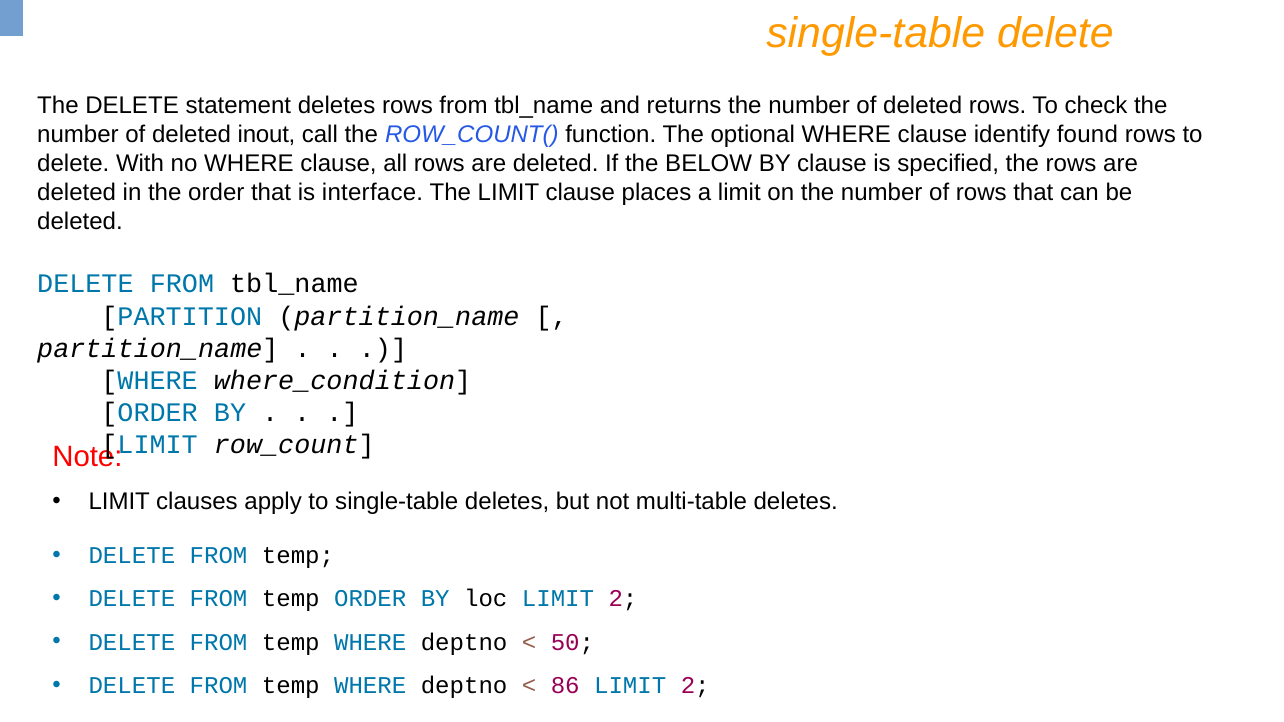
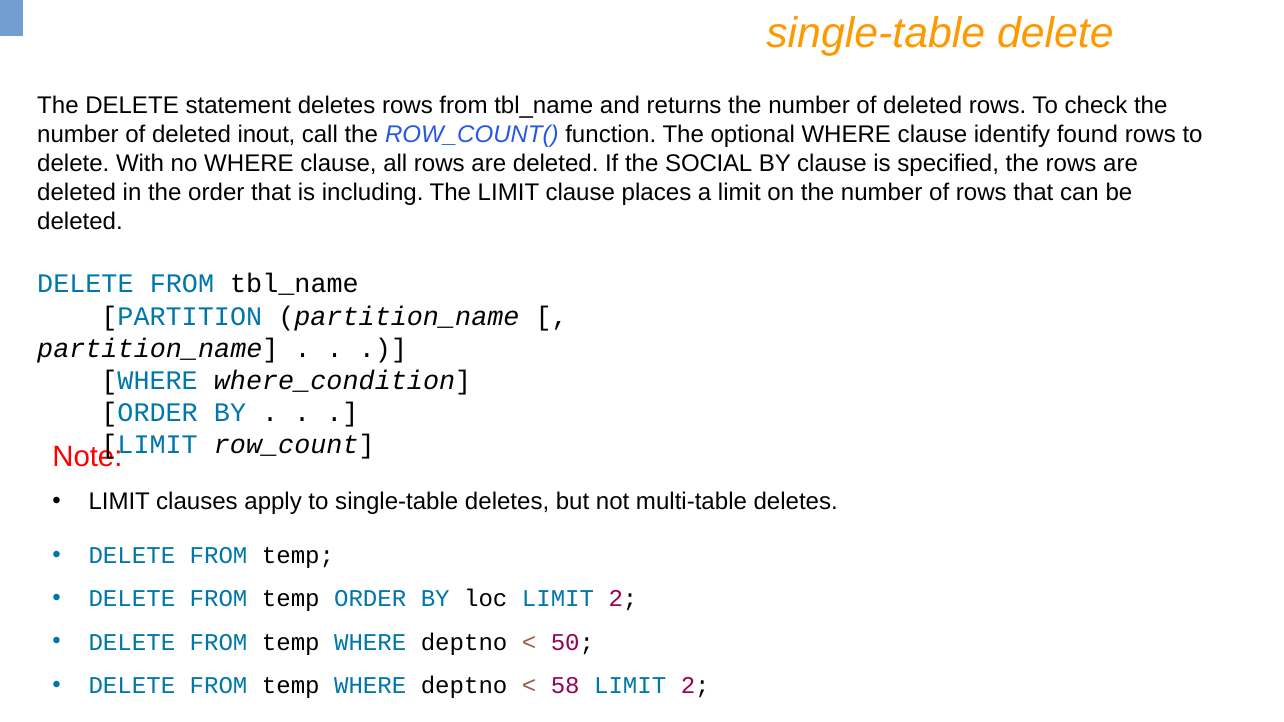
BELOW: BELOW -> SOCIAL (709, 164)
interface: interface -> including (373, 192)
86: 86 -> 58 (565, 686)
